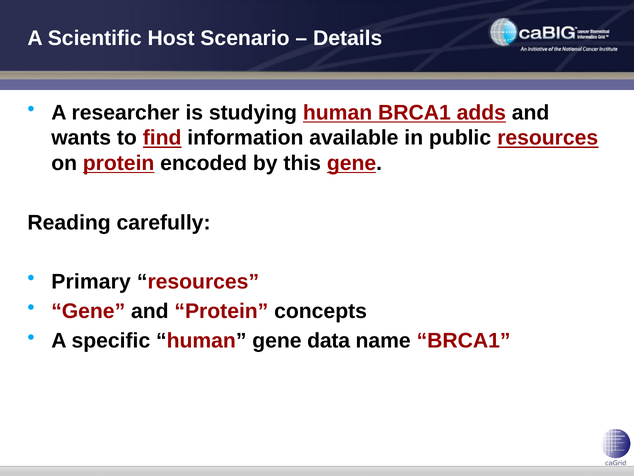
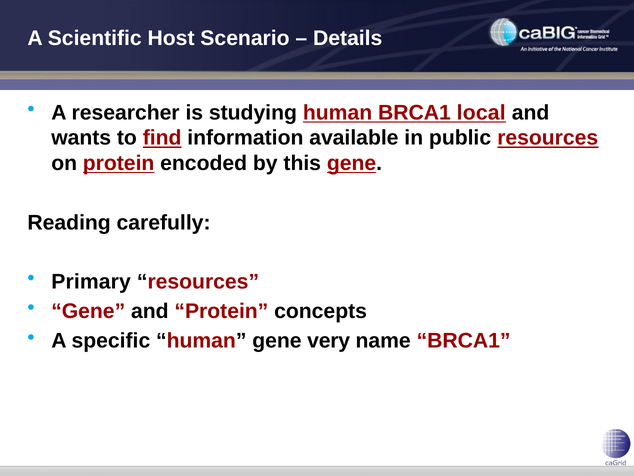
adds: adds -> local (481, 112)
data: data -> very (329, 341)
